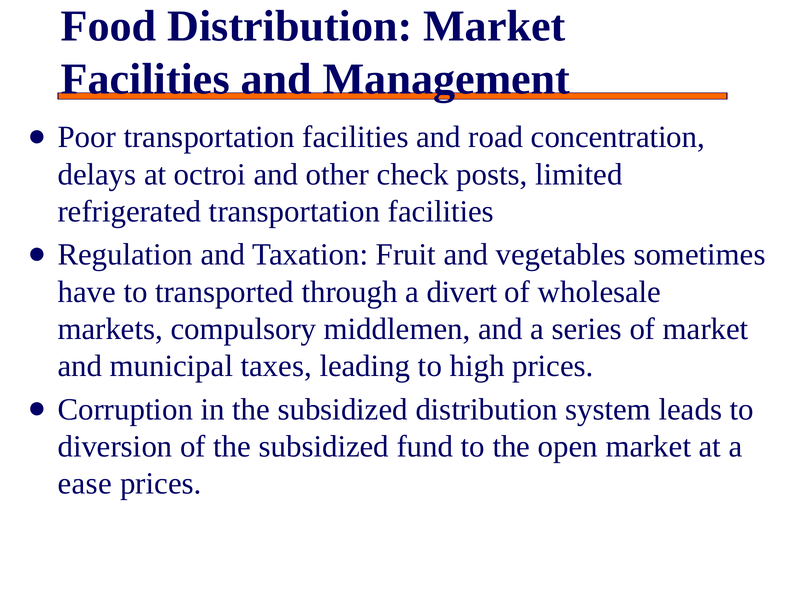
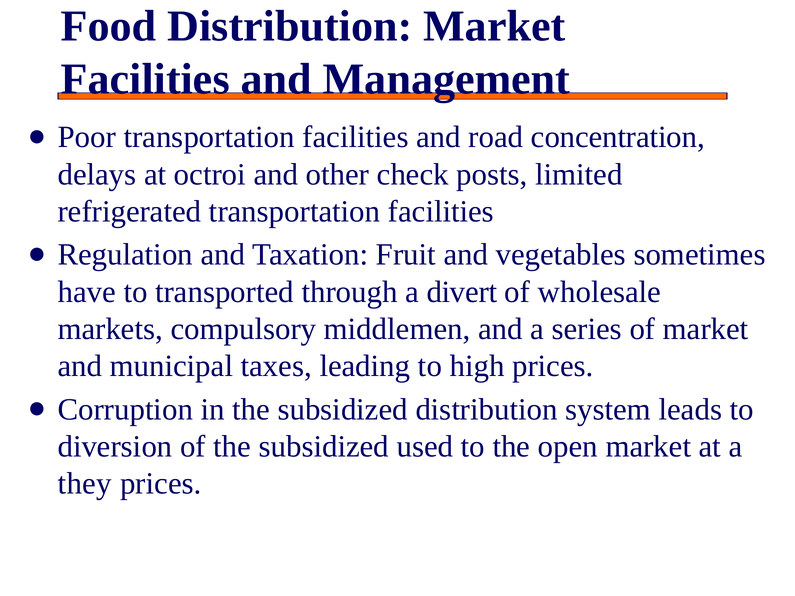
fund: fund -> used (425, 447)
ease: ease -> they (85, 484)
